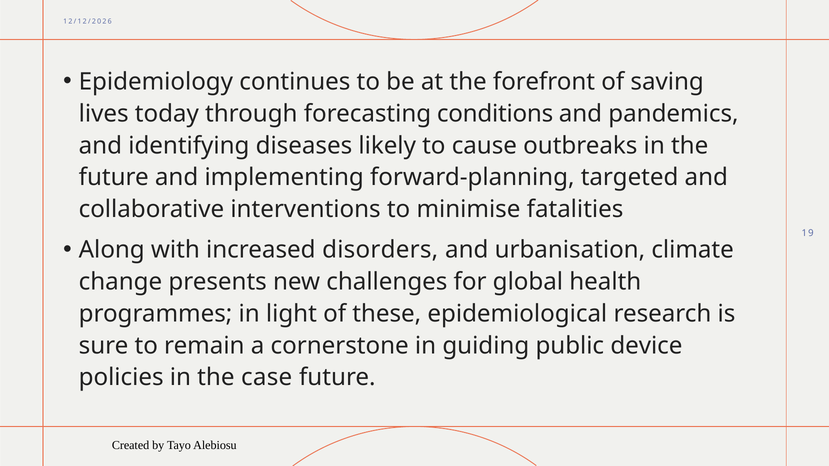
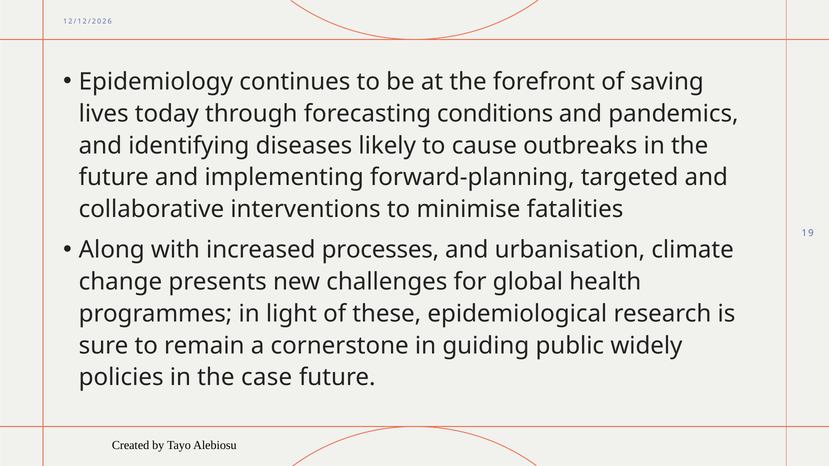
disorders: disorders -> processes (380, 250)
device: device -> widely (646, 346)
